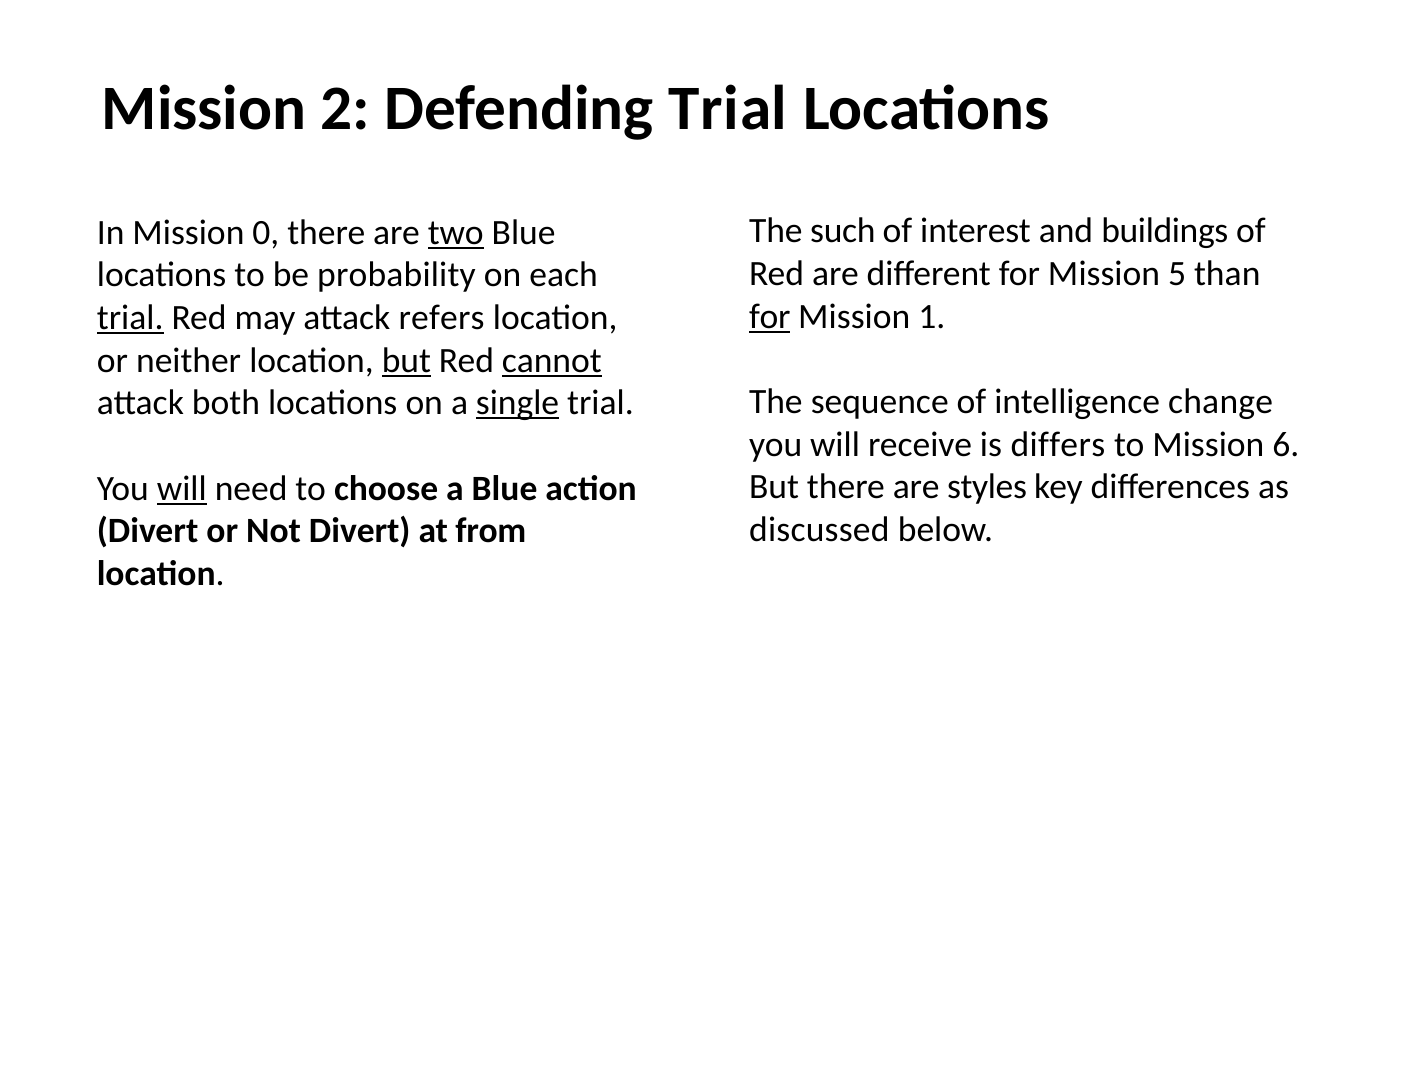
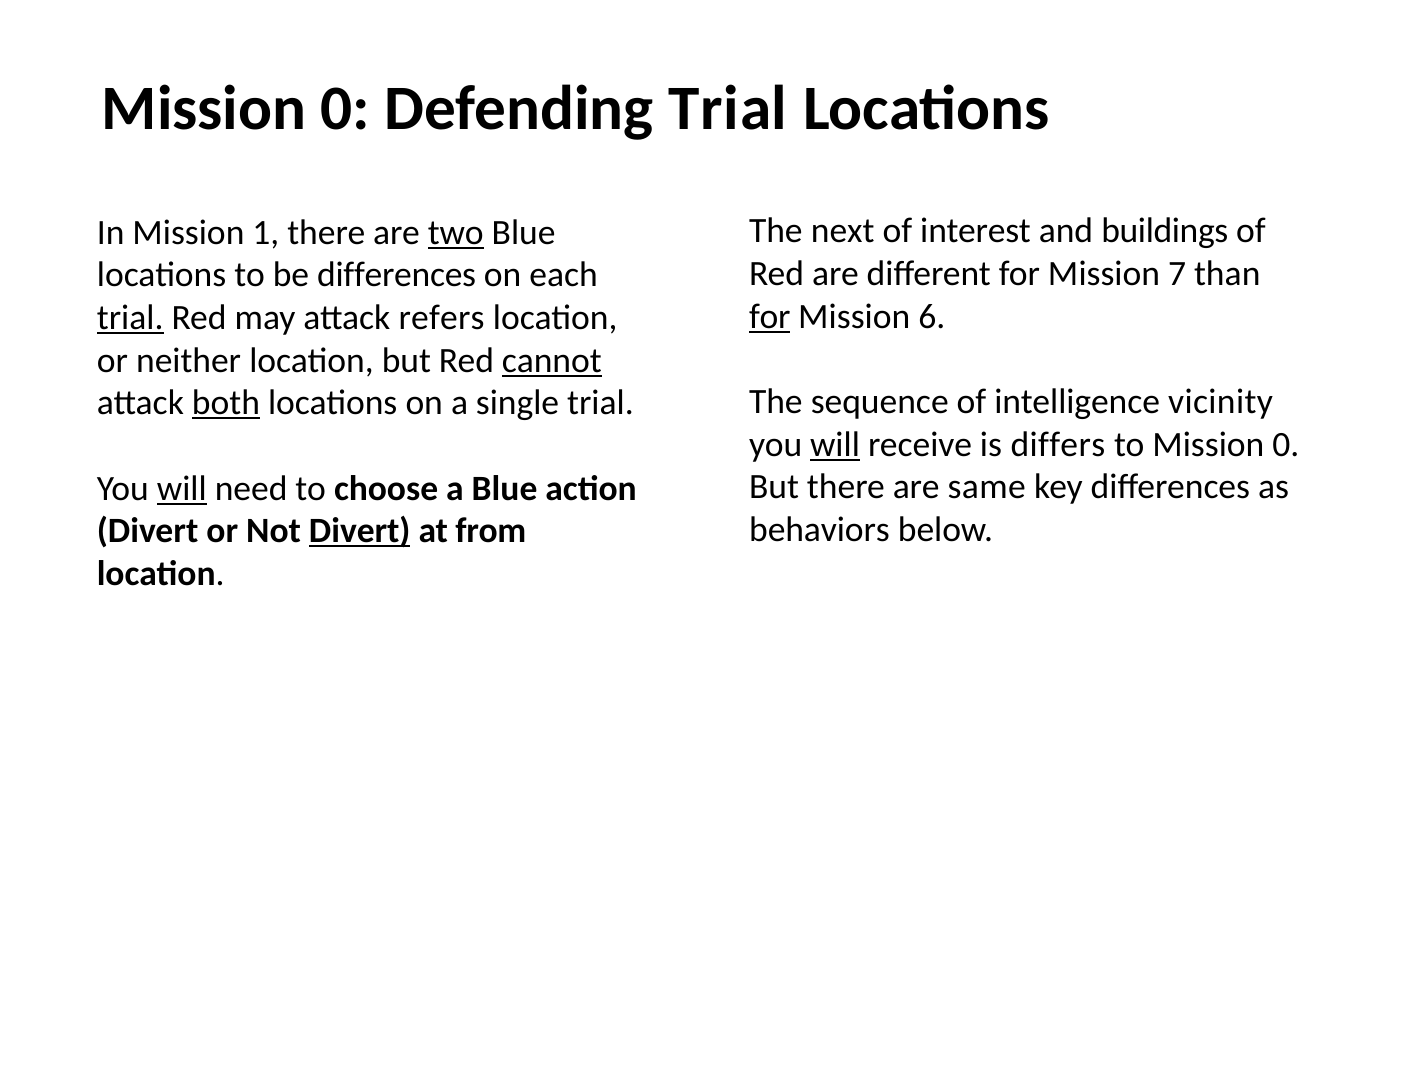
2: 2 -> 0 (345, 109)
such: such -> next (843, 231)
0: 0 -> 1 (266, 232)
5: 5 -> 7 (1177, 274)
be probability: probability -> differences (397, 275)
1: 1 -> 6 (932, 317)
but underline: present -> none (406, 360)
change: change -> vicinity (1221, 402)
both underline: none -> present (226, 403)
single underline: present -> none (518, 403)
will underline: none -> present (835, 445)
to Mission 6: 6 -> 0 (1286, 445)
styles: styles -> same (987, 487)
discussed: discussed -> behaviors (820, 530)
Divert underline: none -> present (360, 531)
